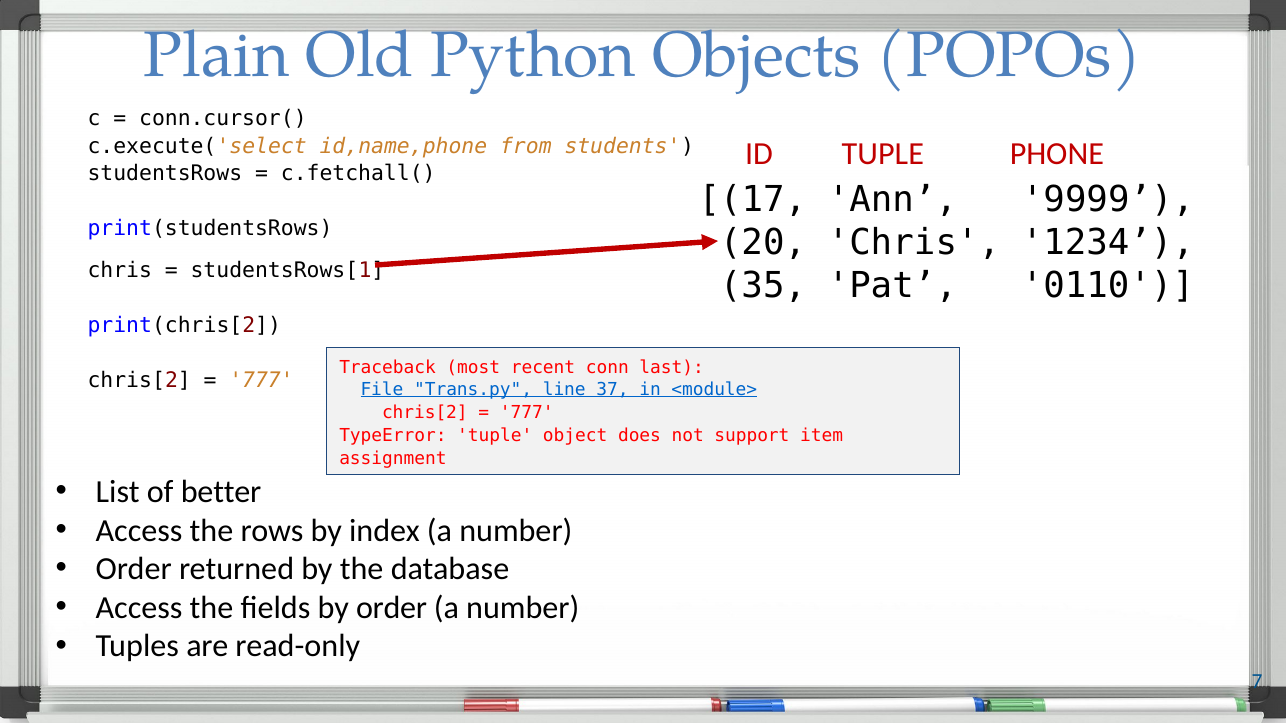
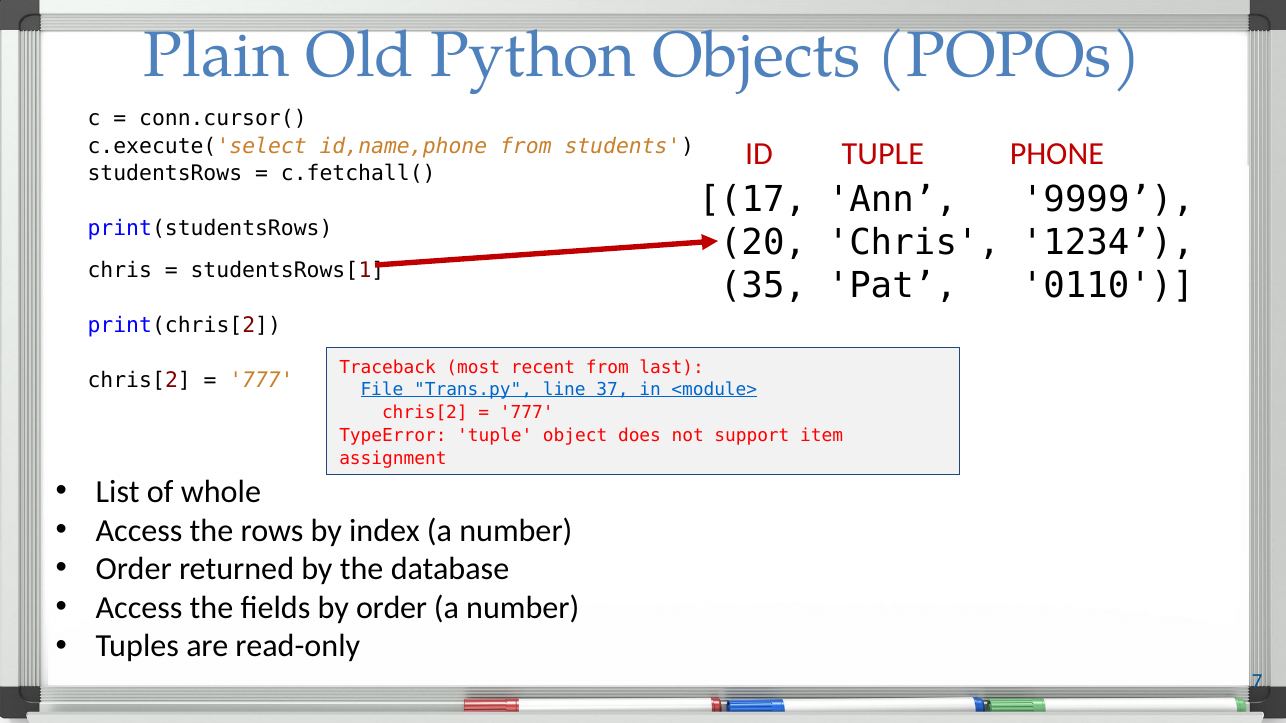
recent conn: conn -> from (607, 367)
better: better -> whole (221, 492)
